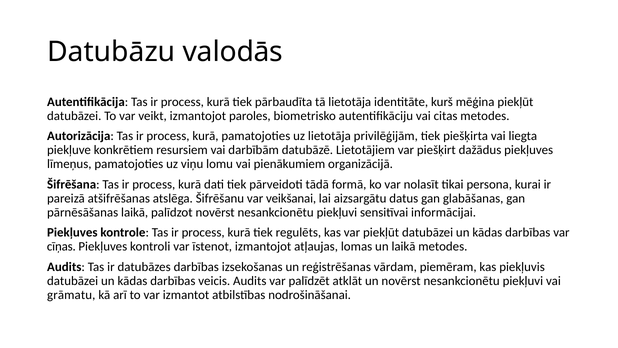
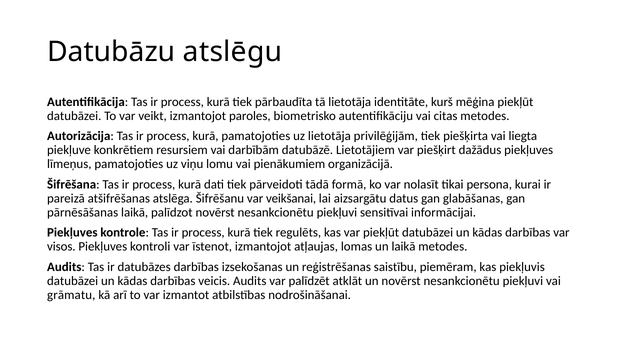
valodās: valodās -> atslēgu (233, 52)
cīņas: cīņas -> visos (61, 246)
vārdam: vārdam -> saistību (395, 267)
